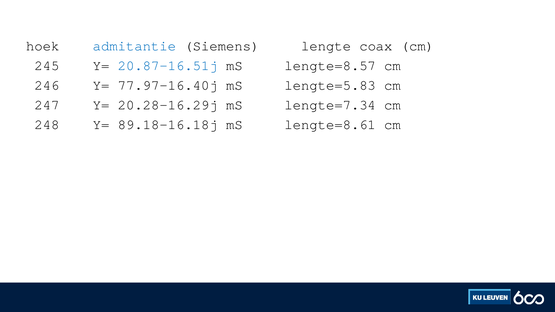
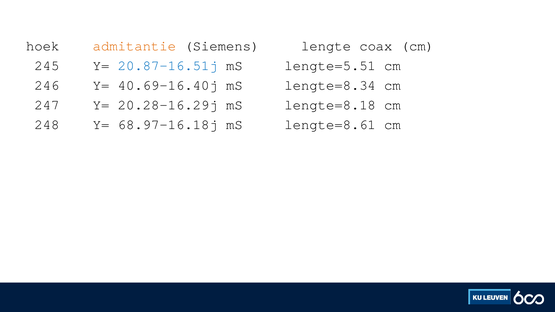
admitantie colour: blue -> orange (134, 46)
lengte=8.57: lengte=8.57 -> lengte=5.51 (330, 66)
77.97-16.40j: 77.97-16.40j -> 40.69-16.40j (168, 85)
lengte=5.83: lengte=5.83 -> lengte=8.34 (330, 85)
lengte=7.34: lengte=7.34 -> lengte=8.18 (330, 105)
89.18-16.18j: 89.18-16.18j -> 68.97-16.18j (168, 125)
